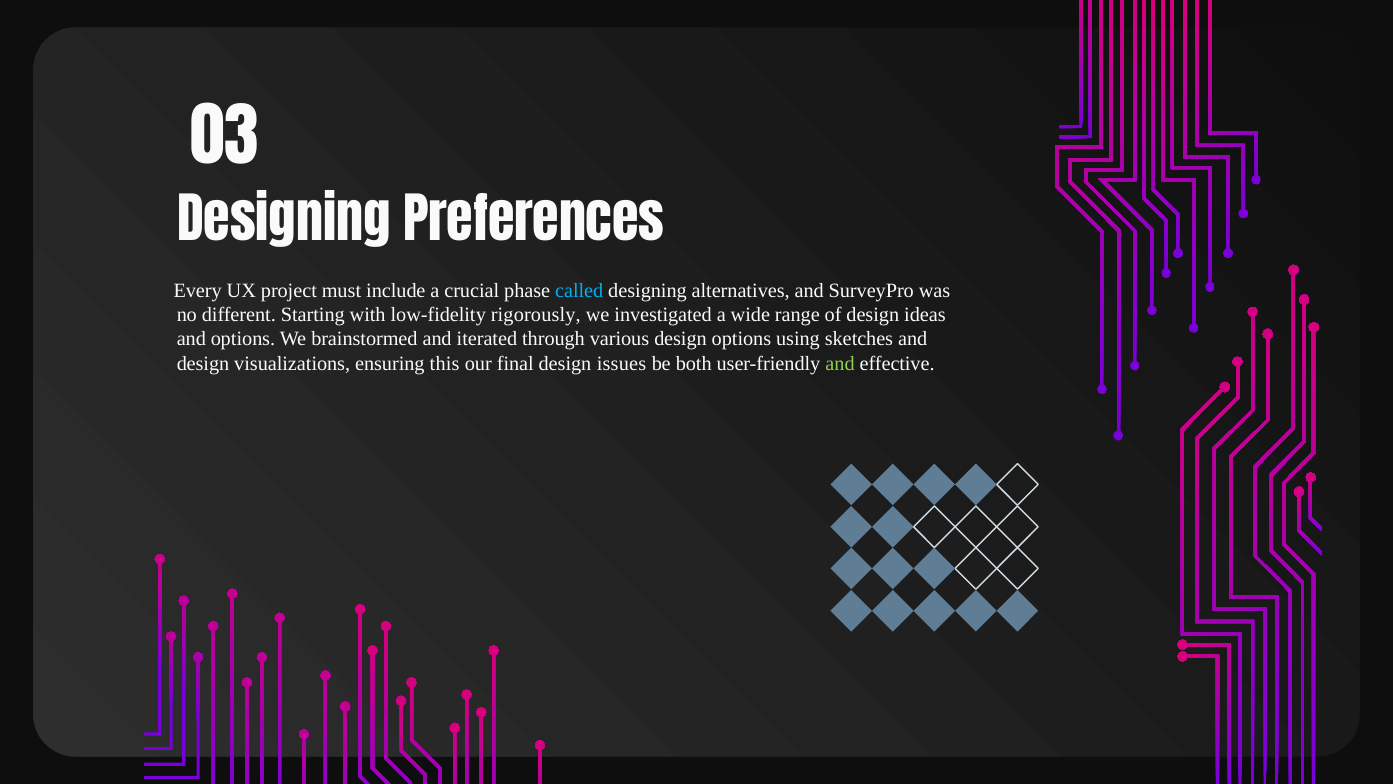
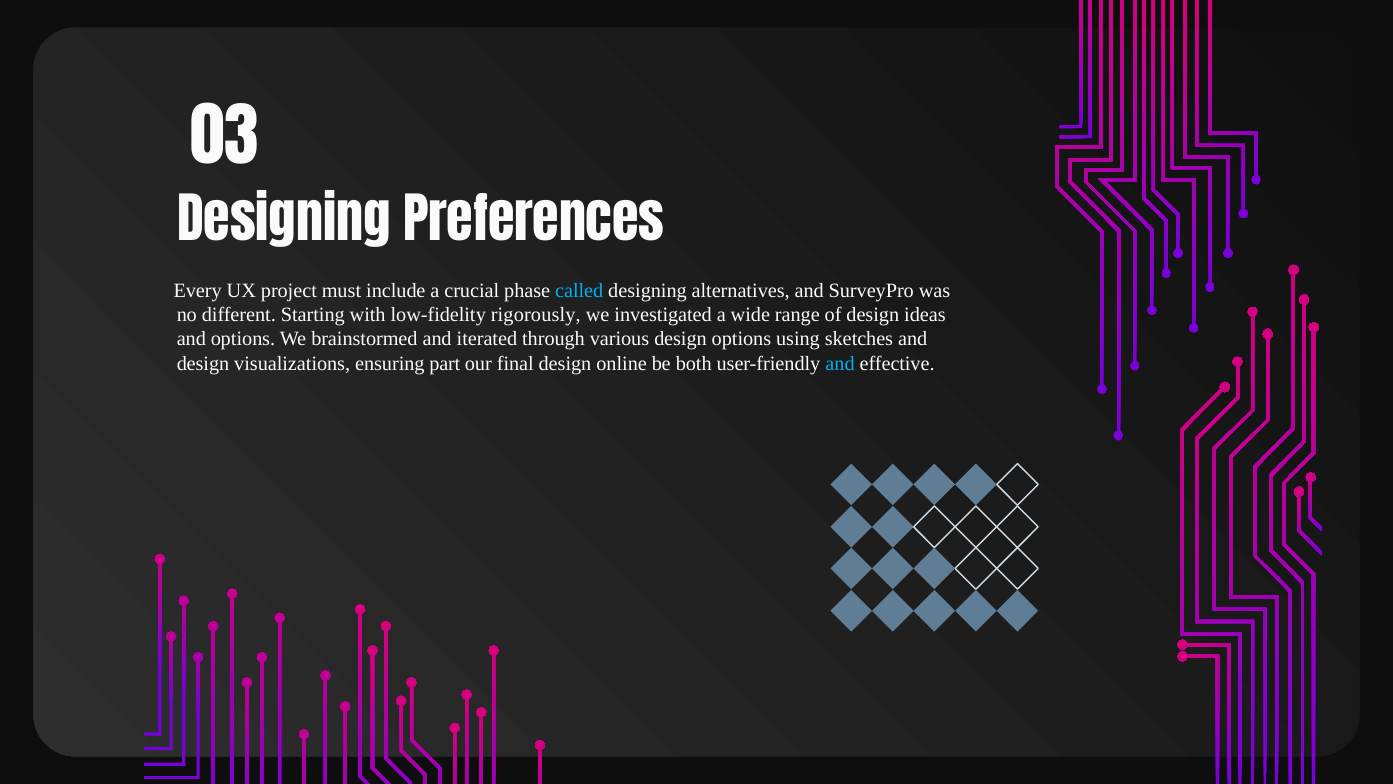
this: this -> part (445, 363)
issues: issues -> online (622, 363)
and colour: light green -> light blue (840, 363)
